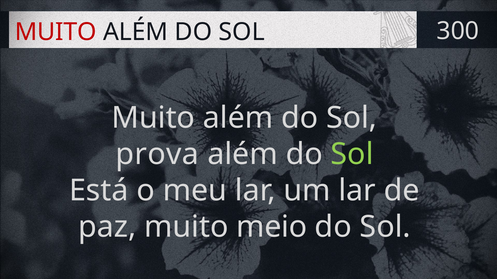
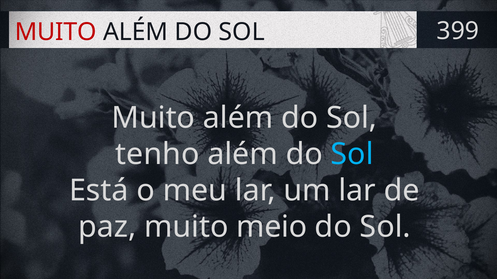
300: 300 -> 399 (458, 31)
prova: prova -> tenho (157, 154)
Sol colour: light green -> light blue (352, 154)
